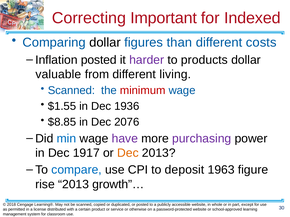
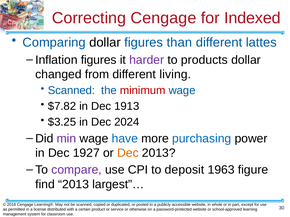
Correcting Important: Important -> Cengage (163, 18)
costs: costs -> lattes (261, 43)
Inflation posted: posted -> figures (99, 60)
valuable: valuable -> changed (58, 74)
$1.55: $1.55 -> $7.82 (62, 106)
1936: 1936 -> 1913 (127, 106)
$8.85: $8.85 -> $3.25 (62, 122)
2076: 2076 -> 2024 (127, 122)
min colour: blue -> purple (66, 139)
have colour: purple -> blue (125, 139)
purchasing colour: purple -> blue (202, 139)
1917: 1917 -> 1927 (86, 153)
compare colour: blue -> purple (77, 170)
rise: rise -> find (45, 185)
growth”…: growth”… -> largest”… (118, 185)
